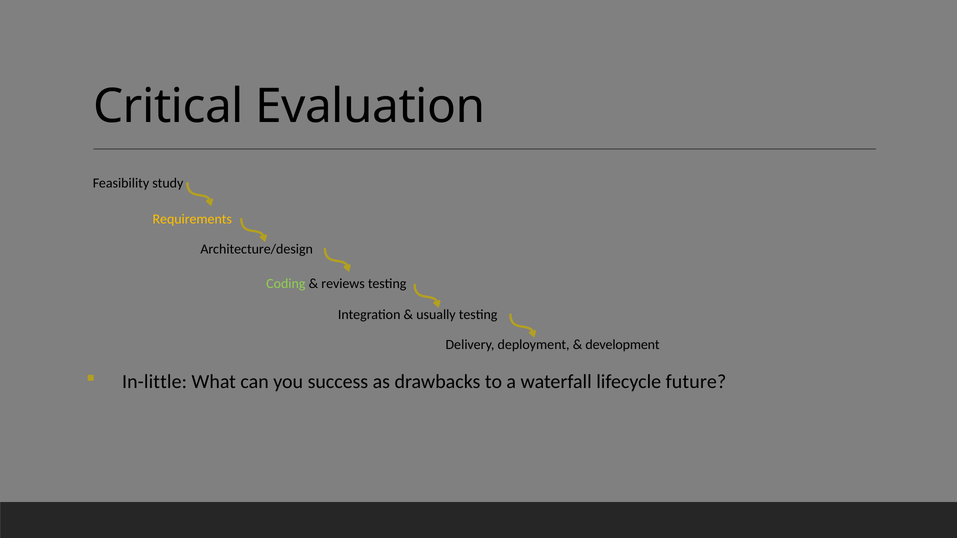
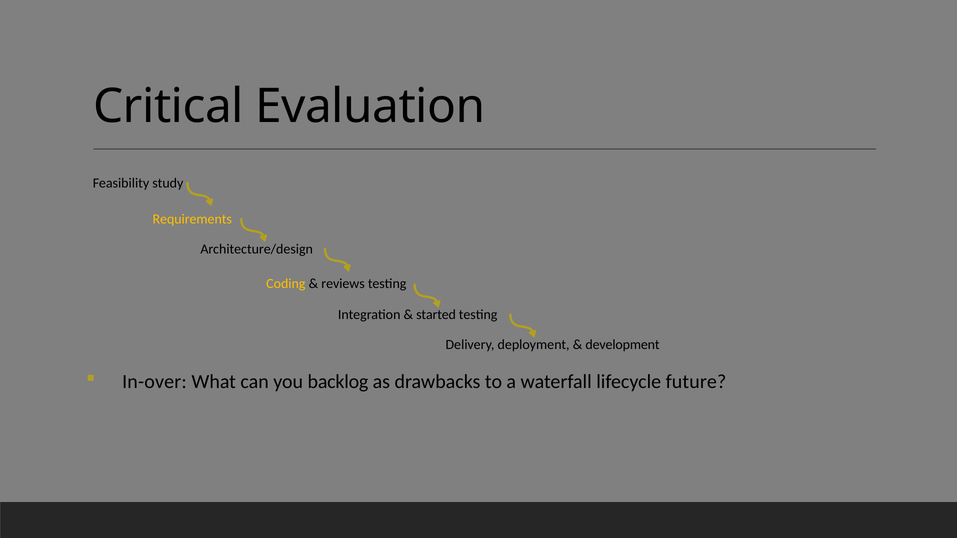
Coding colour: light green -> yellow (286, 284)
usually: usually -> started (436, 315)
In-little: In-little -> In-over (154, 382)
success: success -> backlog (338, 382)
